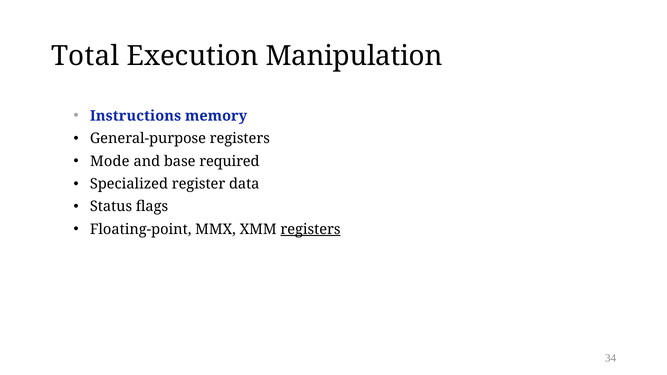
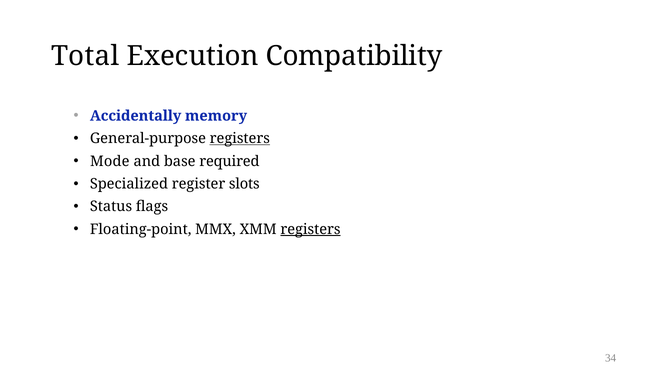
Manipulation: Manipulation -> Compatibility (354, 56)
Instructions: Instructions -> Accidentally (136, 116)
registers underline: none -> present (240, 139)
data: data -> slots (244, 184)
